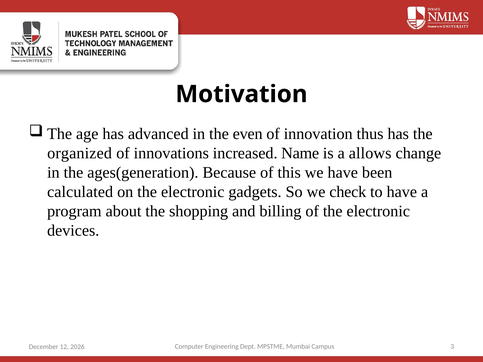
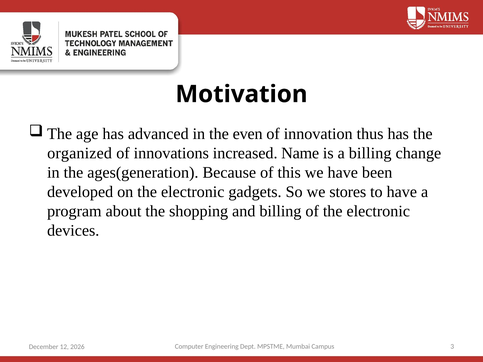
a allows: allows -> billing (370, 153)
calculated: calculated -> developed (80, 192)
check: check -> stores (348, 192)
